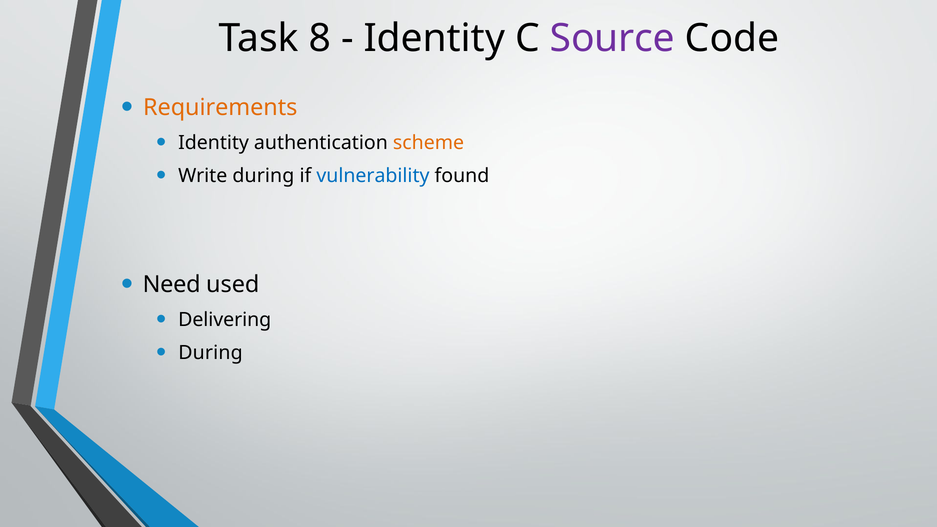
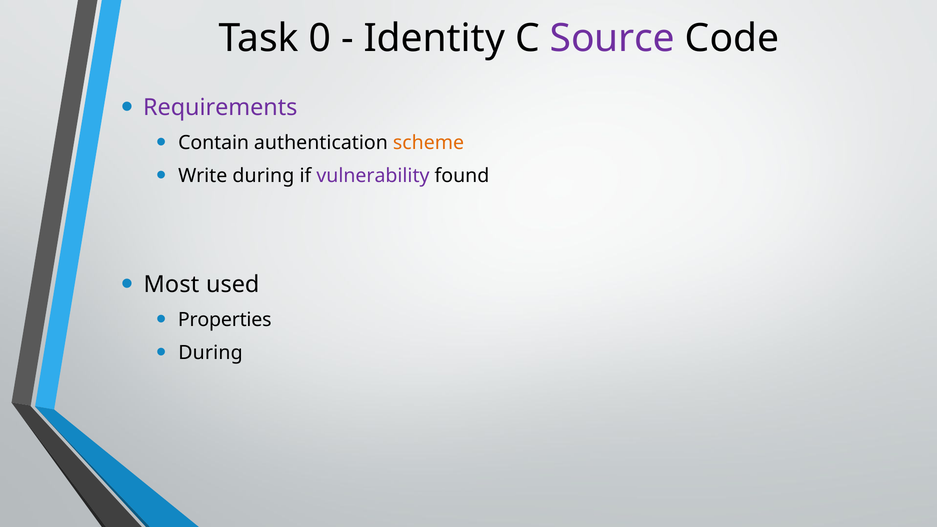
8: 8 -> 0 (320, 39)
Requirements colour: orange -> purple (220, 108)
Identity: Identity -> Contain (214, 143)
vulnerability colour: blue -> purple (373, 176)
Need: Need -> Most (171, 284)
Delivering: Delivering -> Properties (225, 320)
